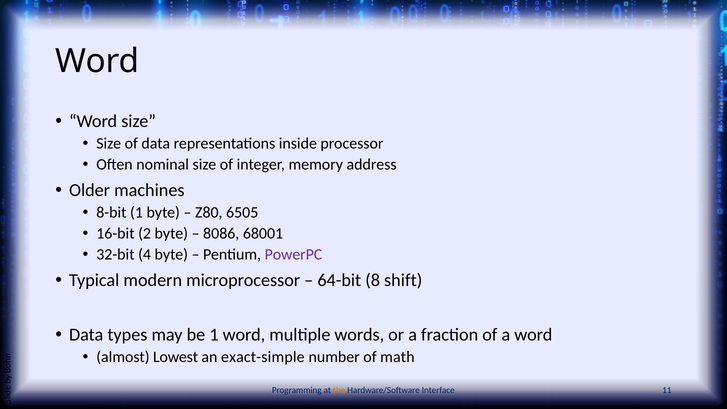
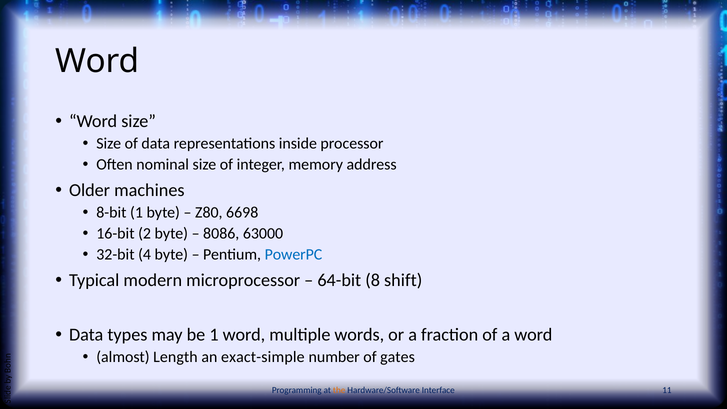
6505: 6505 -> 6698 (242, 213)
68001: 68001 -> 63000 (263, 234)
PowerPC colour: purple -> blue (293, 254)
Lowest: Lowest -> Length (175, 357)
math: math -> gates (398, 357)
